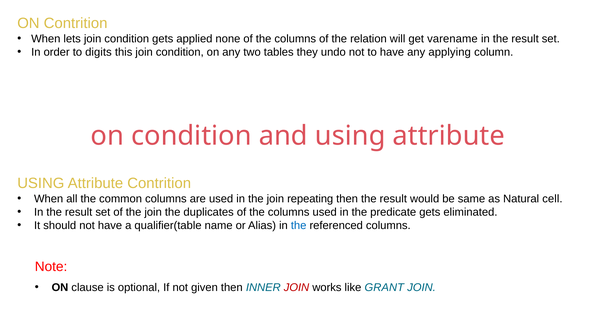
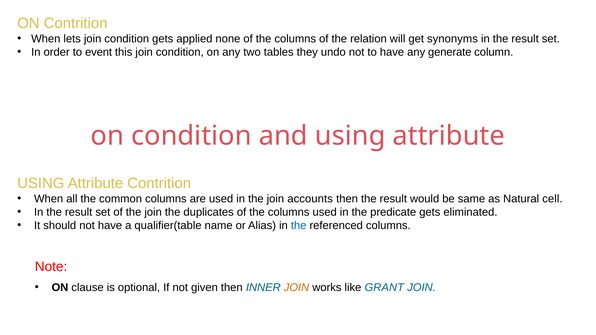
varename: varename -> synonyms (452, 39)
digits: digits -> event (99, 52)
applying: applying -> generate (450, 52)
repeating: repeating -> accounts (310, 199)
JOIN colour: red -> orange (296, 288)
